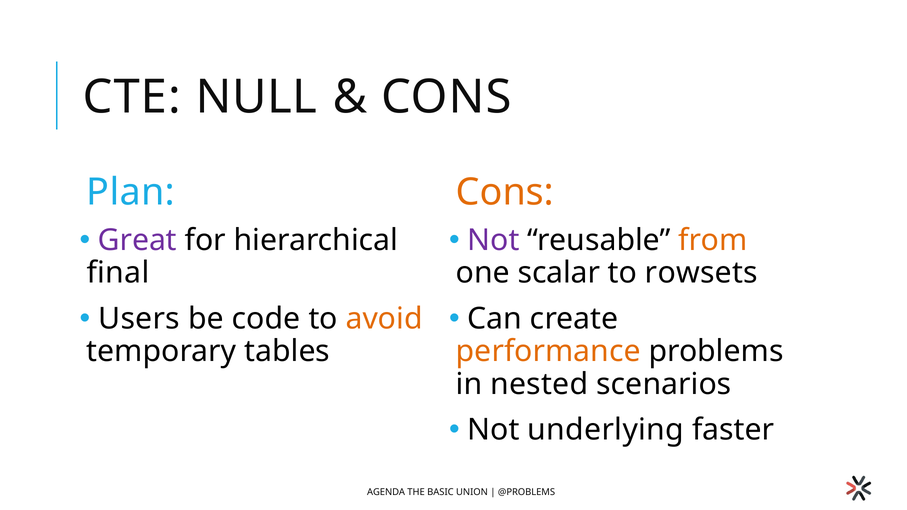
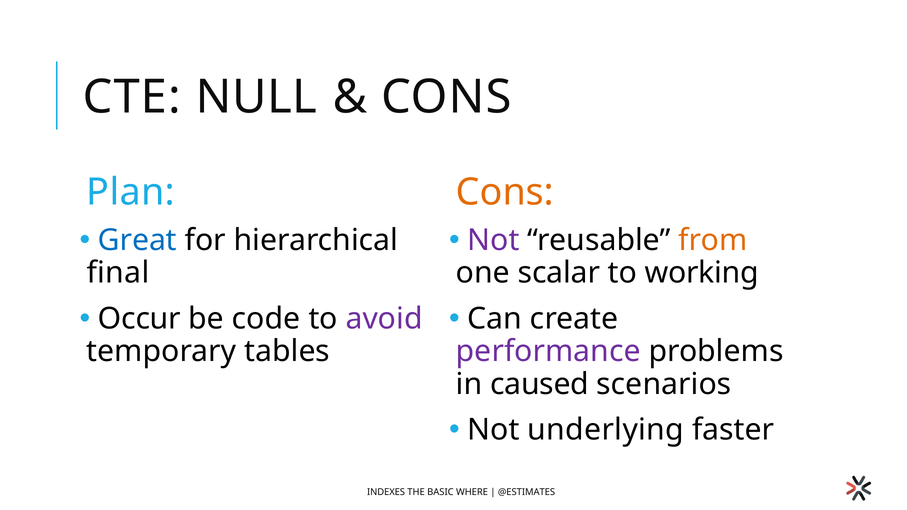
Great colour: purple -> blue (137, 240)
rowsets: rowsets -> working (702, 273)
Users: Users -> Occur (139, 319)
avoid colour: orange -> purple (384, 319)
performance colour: orange -> purple (548, 352)
nested: nested -> caused (540, 384)
AGENDA: AGENDA -> INDEXES (386, 492)
UNION: UNION -> WHERE (472, 492)
@PROBLEMS: @PROBLEMS -> @ESTIMATES (527, 492)
